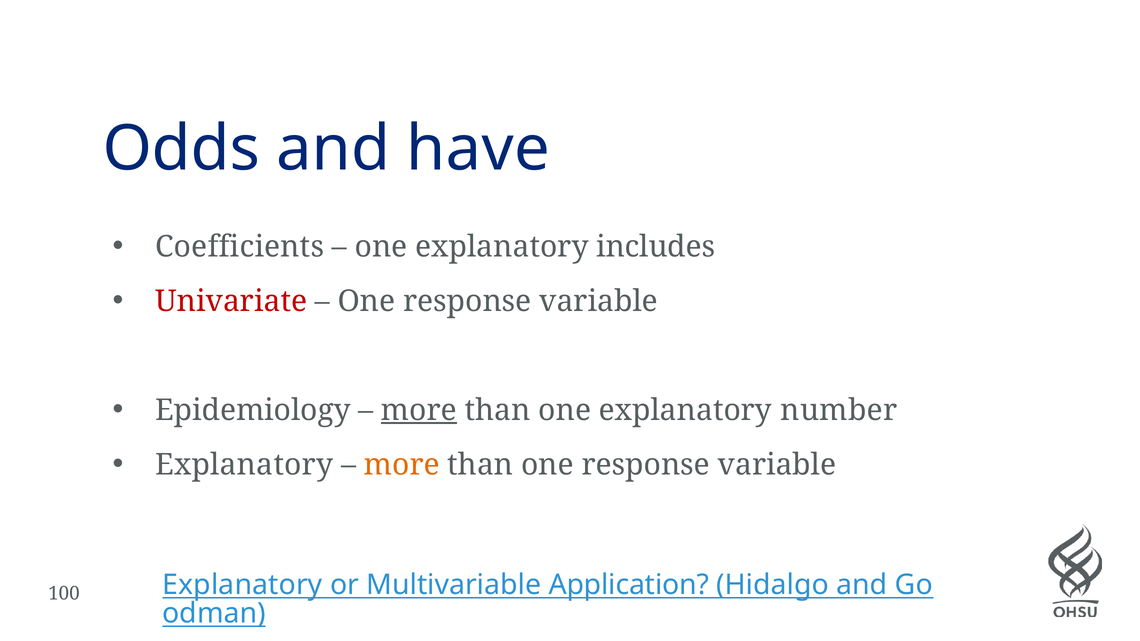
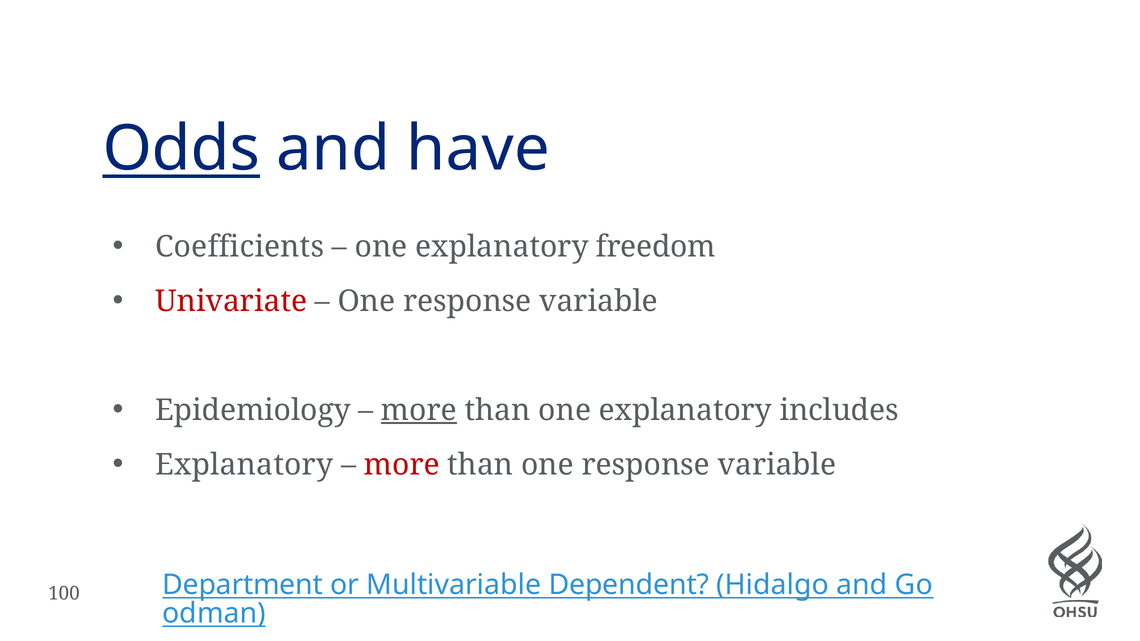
Odds underline: none -> present (181, 149)
includes: includes -> freedom (656, 247)
number: number -> includes (839, 410)
more colour: orange -> red (402, 465)
Explanatory: Explanatory -> Department (243, 585)
Application: Application -> Dependent (629, 585)
